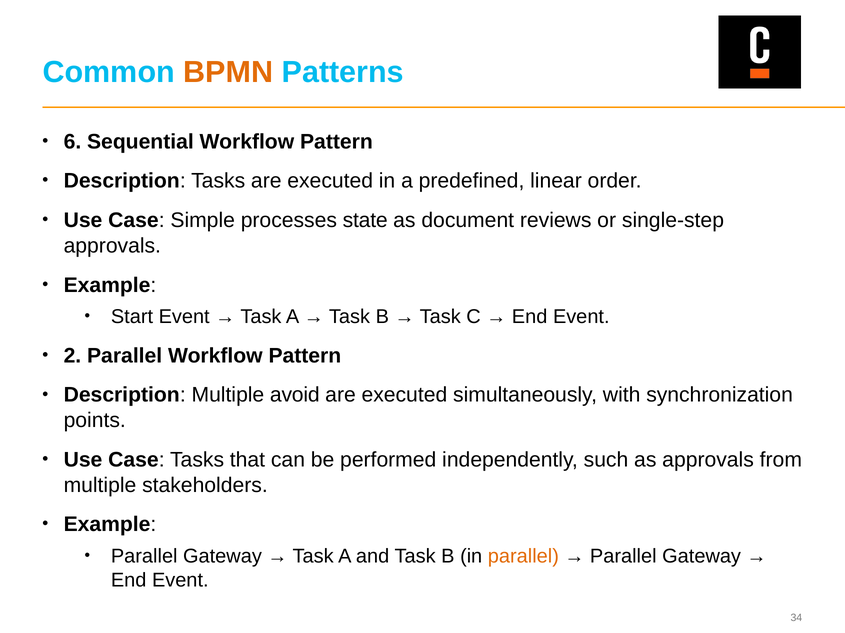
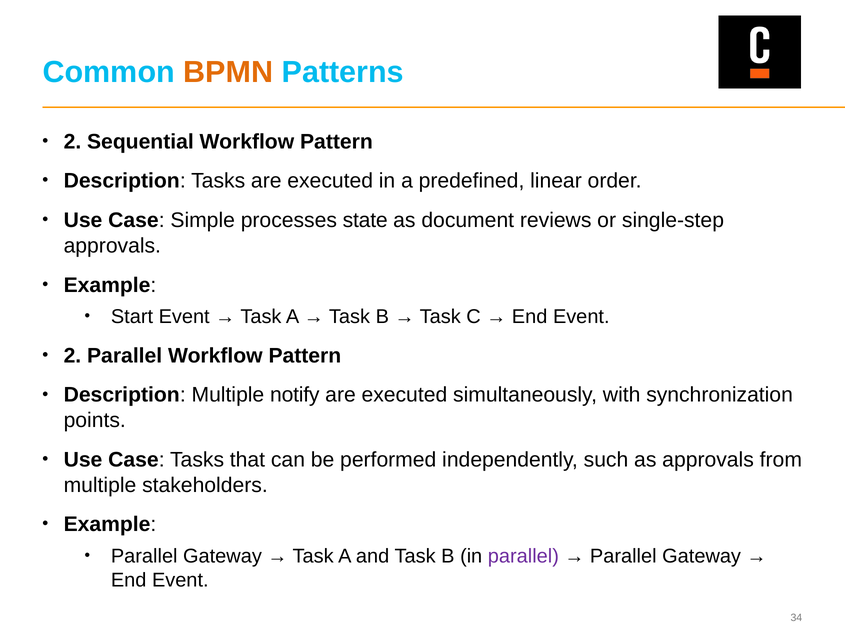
6: 6 -> 2 (72, 142)
avoid: avoid -> notify (295, 396)
parallel colour: orange -> purple (523, 557)
